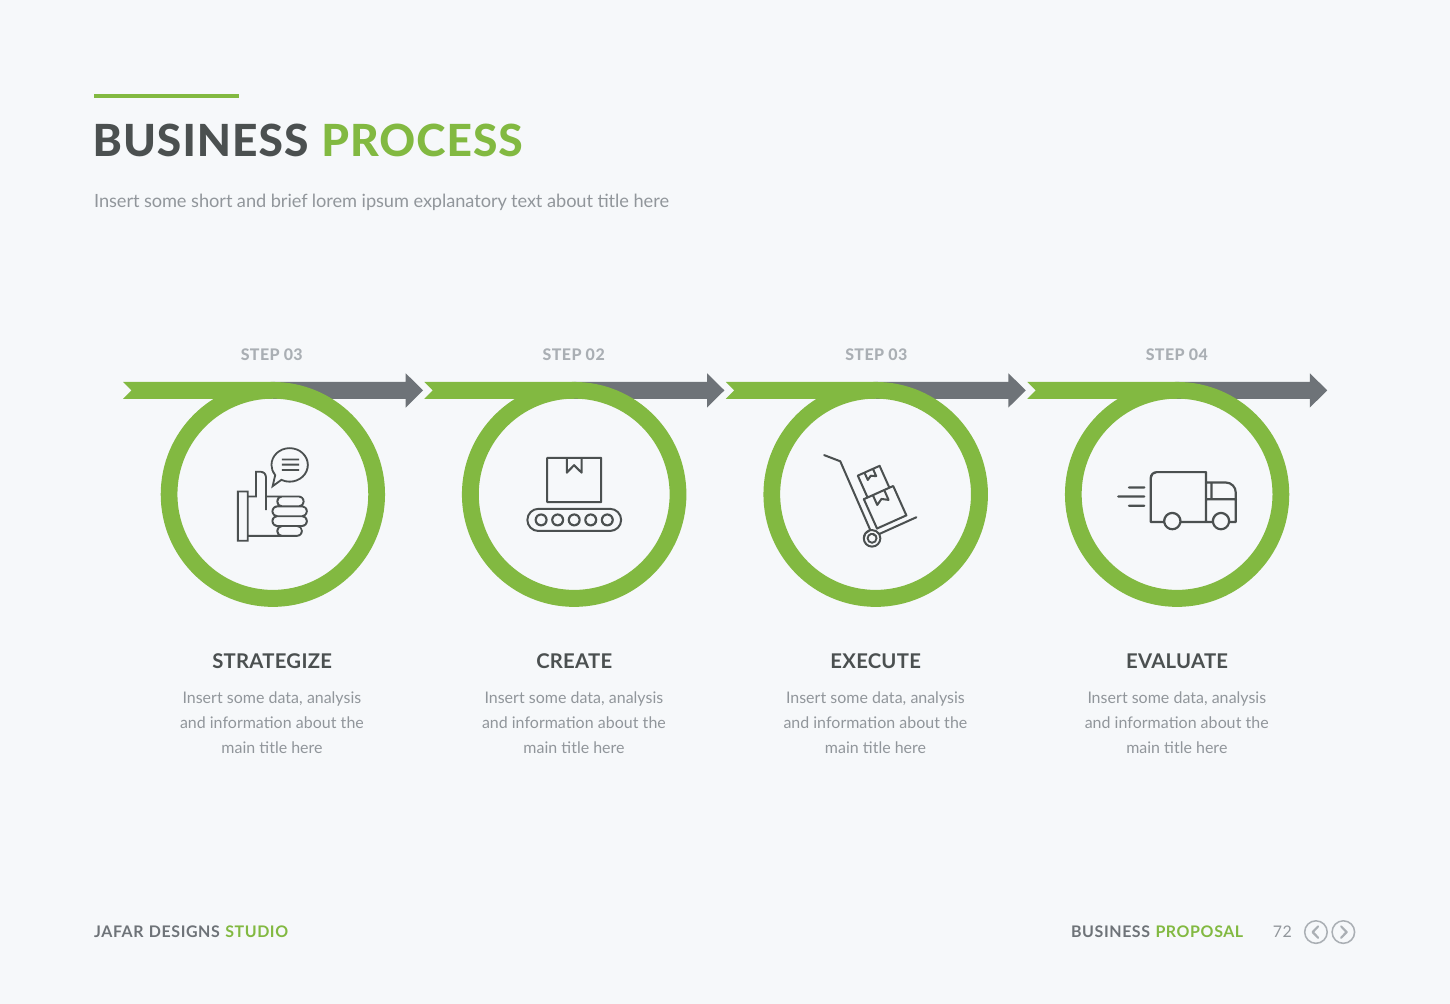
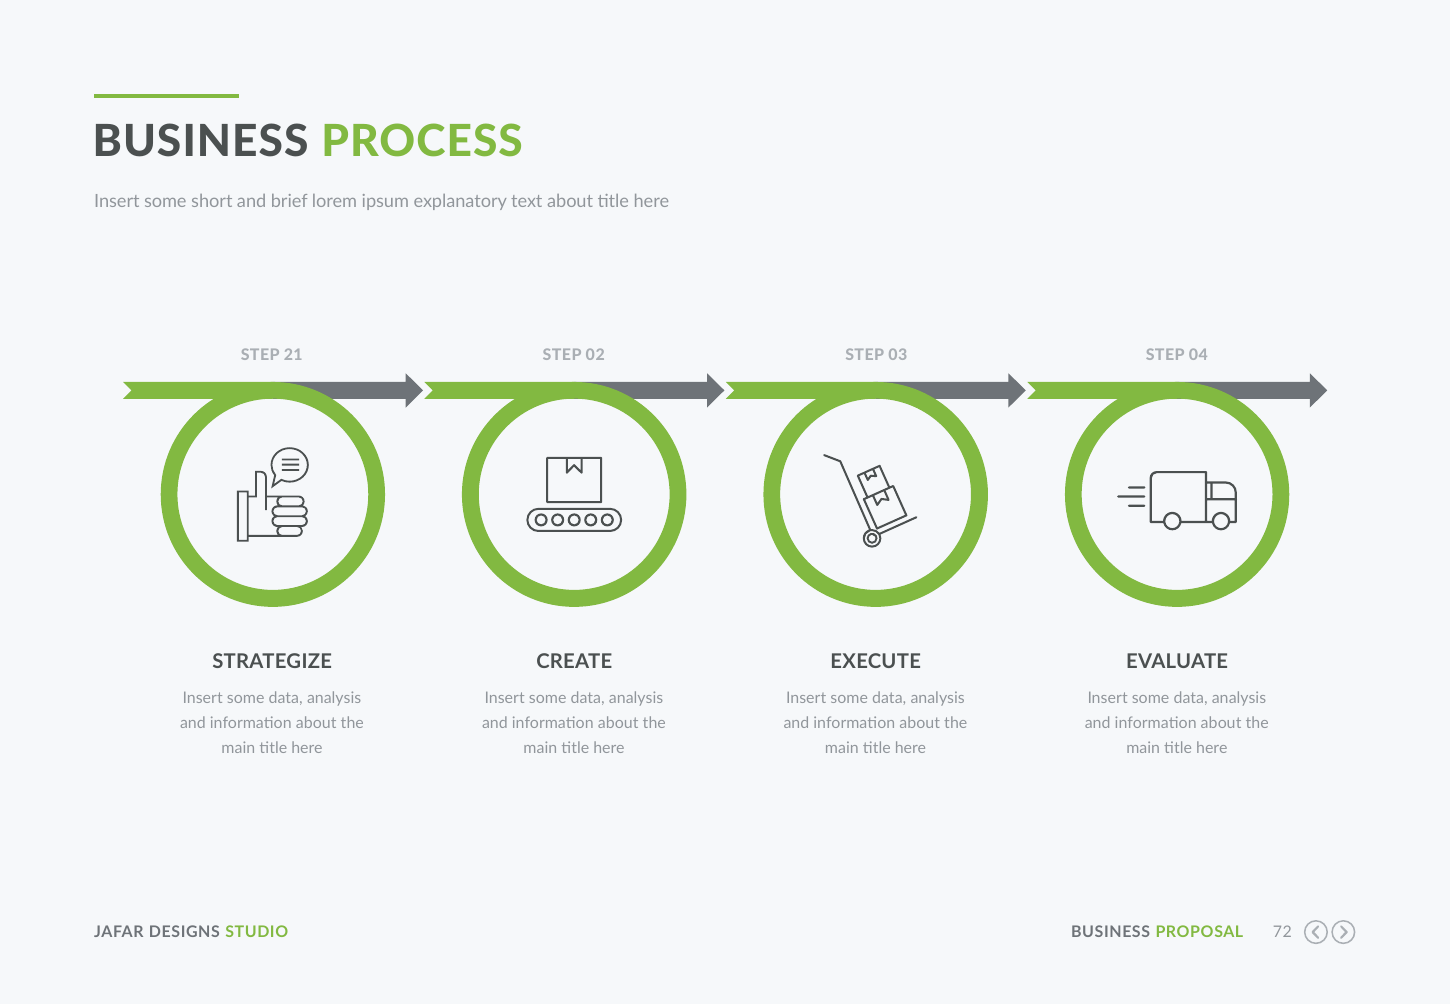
03: 03 -> 21 (293, 355)
